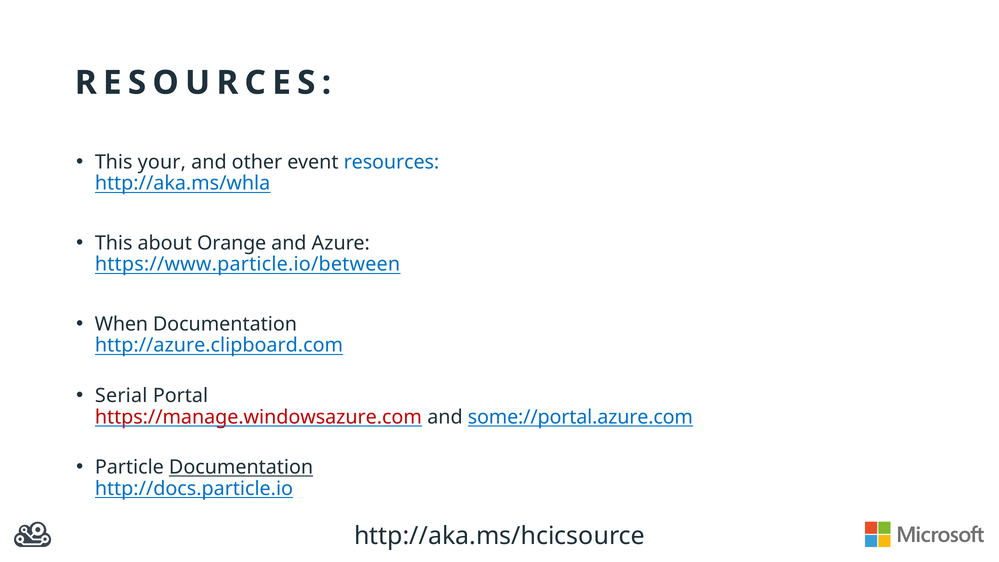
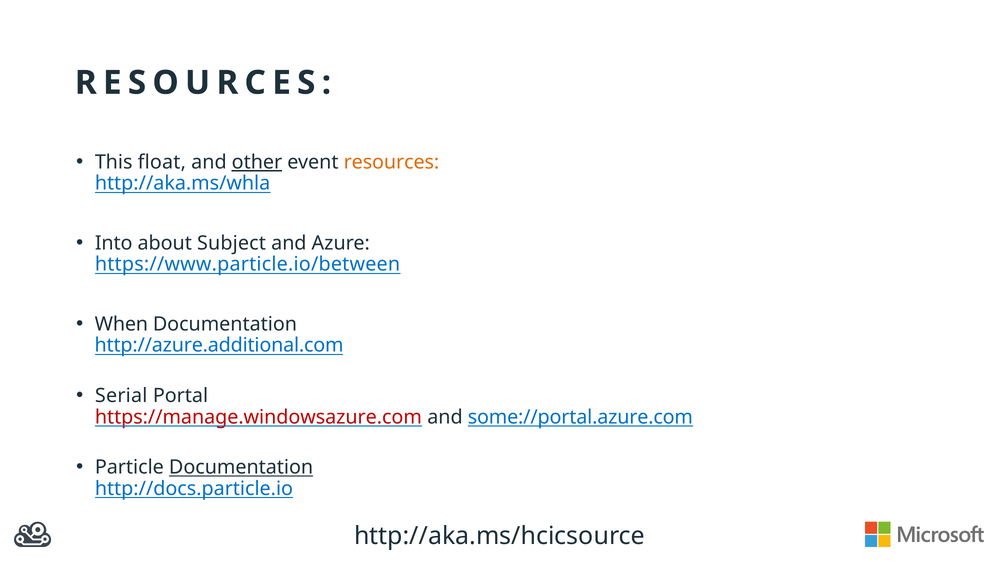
your: your -> float (162, 162)
other underline: none -> present (257, 162)
resources colour: blue -> orange (391, 162)
This: This -> Into (114, 243)
Orange: Orange -> Subject (231, 243)
http://azure.clipboard.com: http://azure.clipboard.com -> http://azure.additional.com (219, 345)
